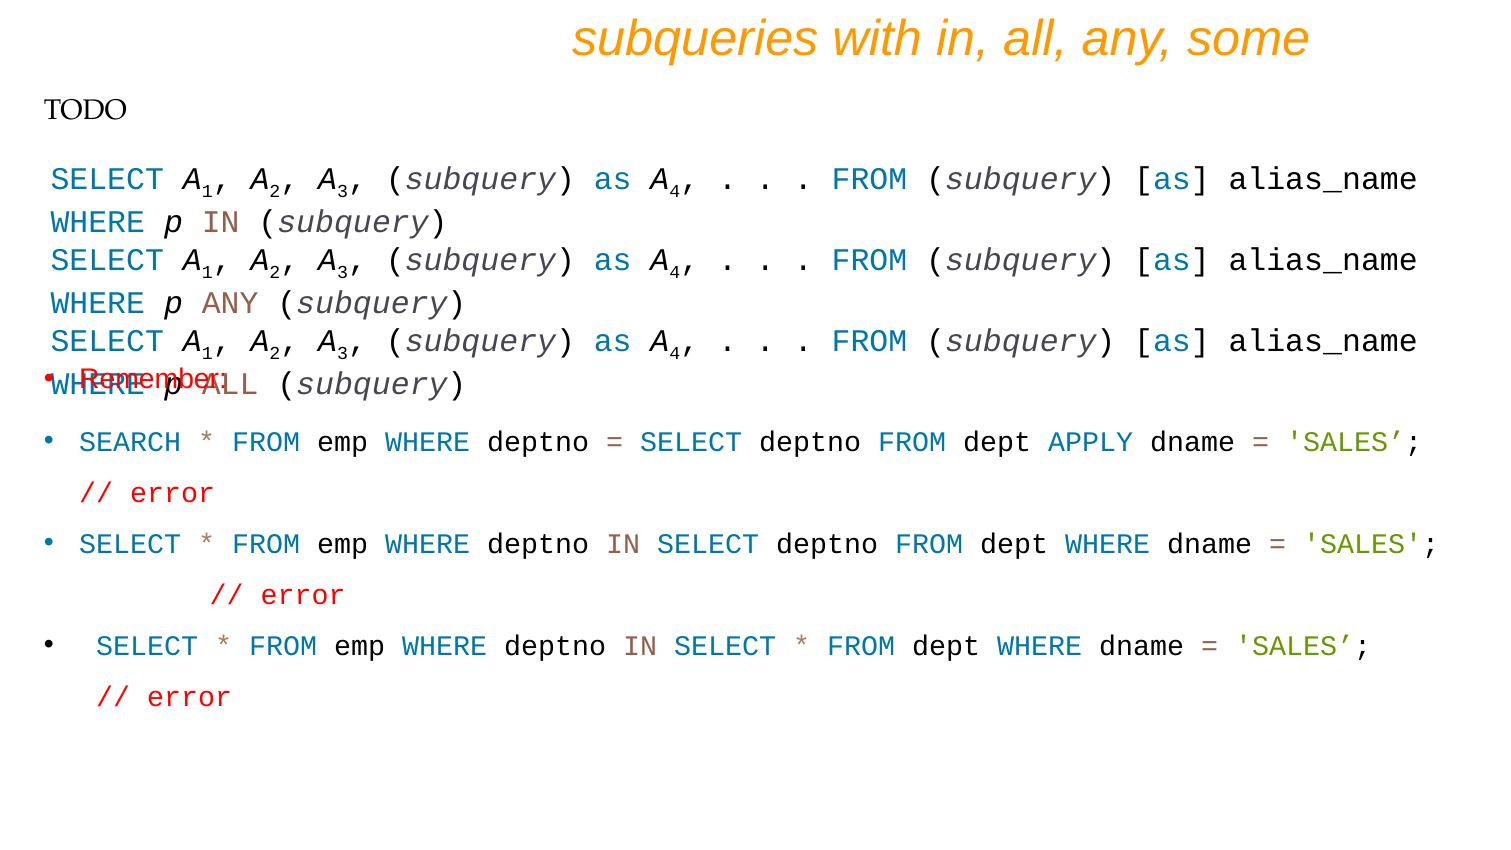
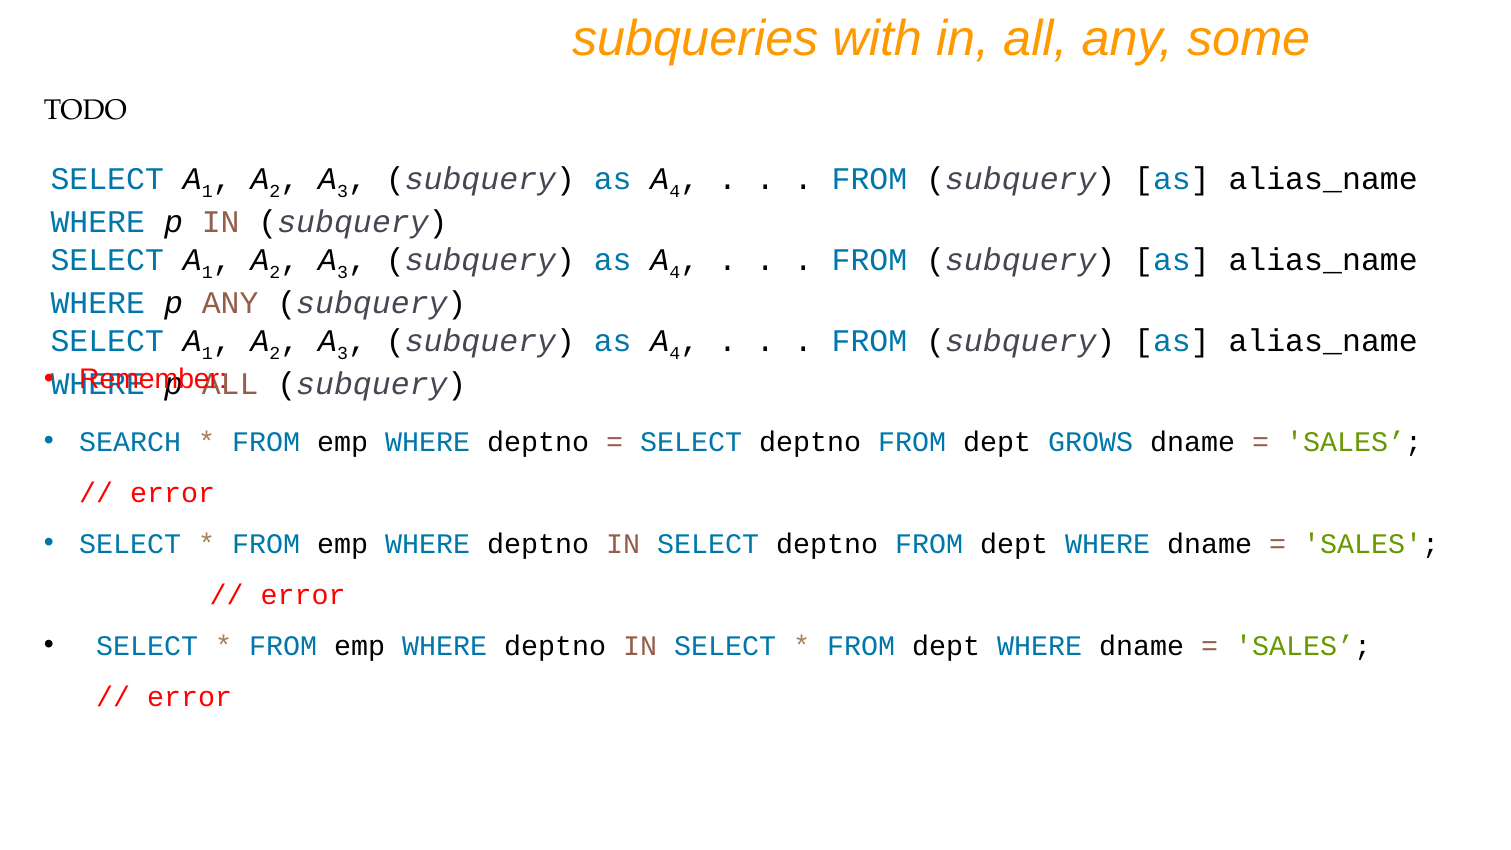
APPLY: APPLY -> GROWS (1091, 442)
